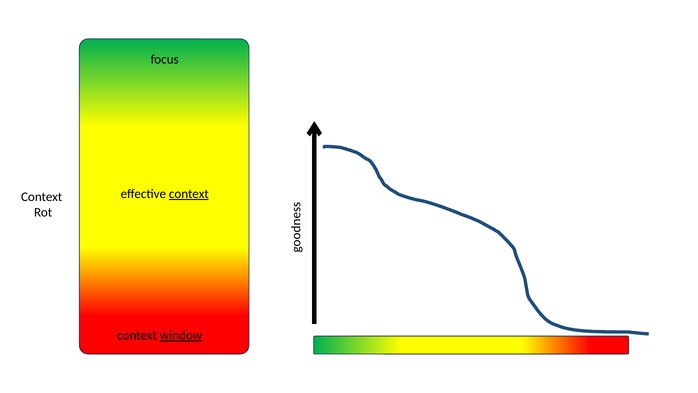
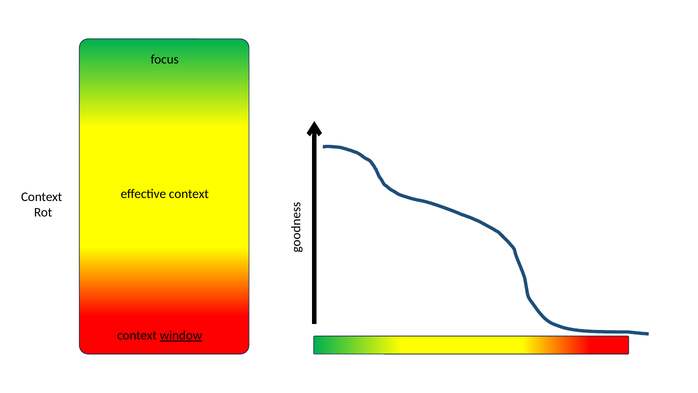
context underline: present -> none (189, 194)
